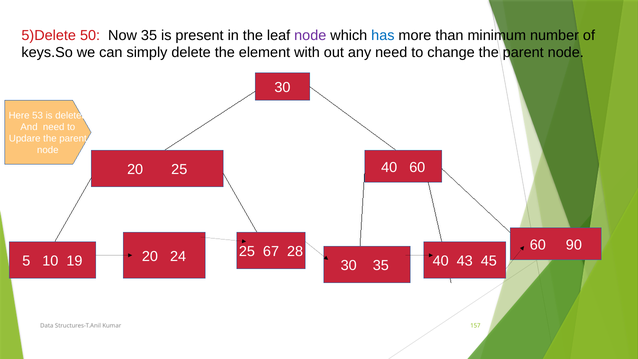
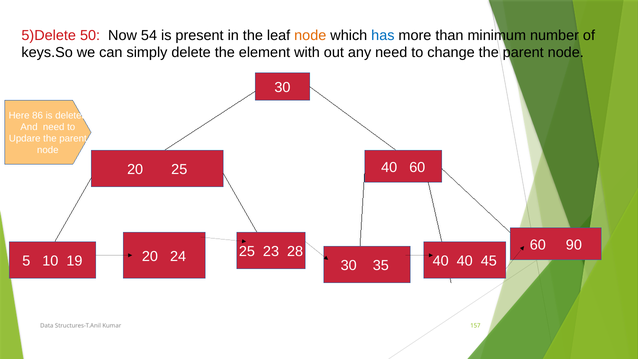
Now 35: 35 -> 54 (149, 35)
node colour: purple -> orange (310, 35)
53: 53 -> 86 (38, 115)
67: 67 -> 23 (271, 252)
40 43: 43 -> 40 (465, 261)
